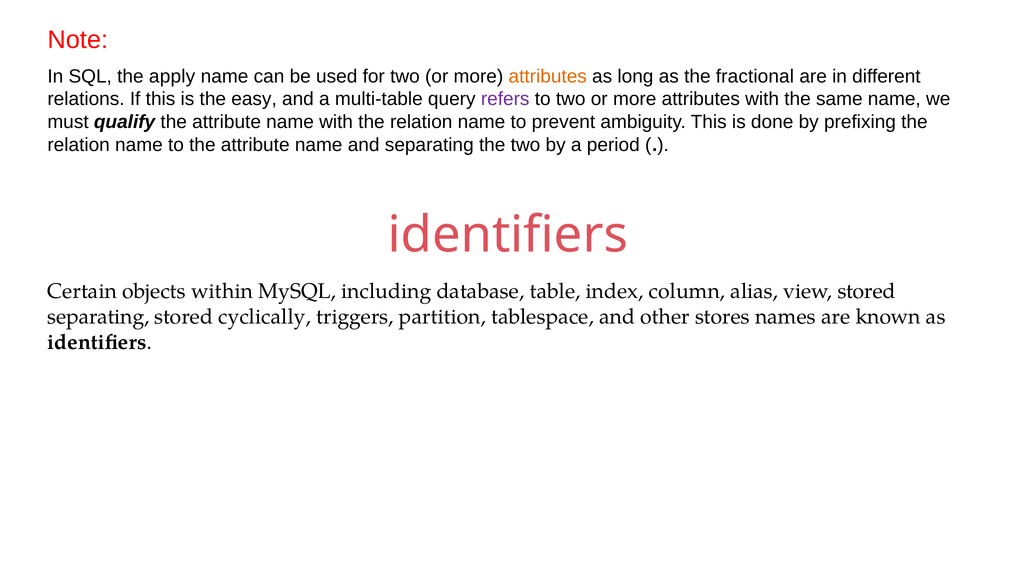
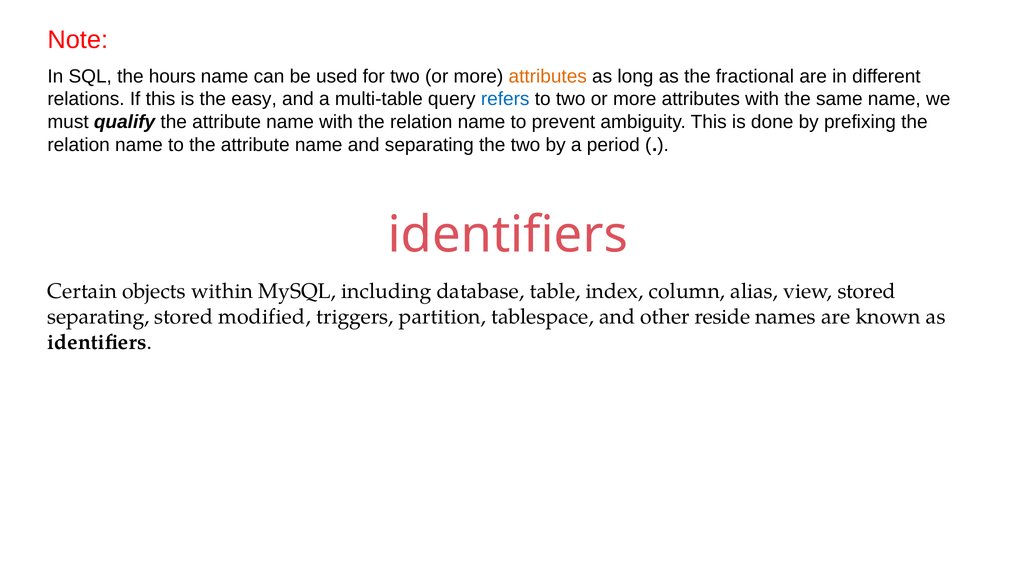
apply: apply -> hours (172, 76)
refers colour: purple -> blue (505, 99)
cyclically: cyclically -> modified (265, 316)
stores: stores -> reside (722, 316)
